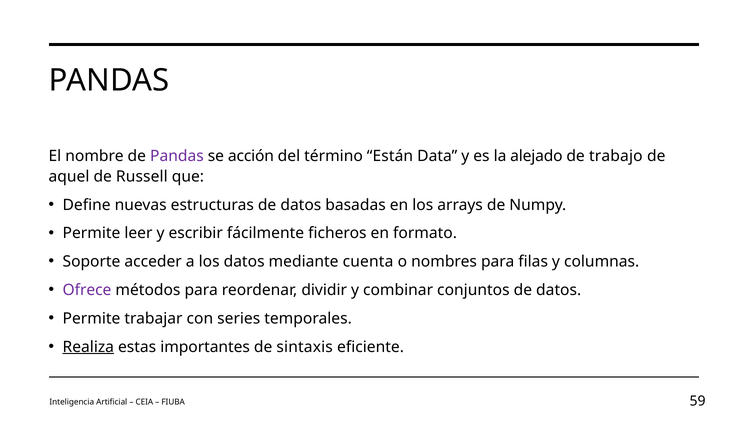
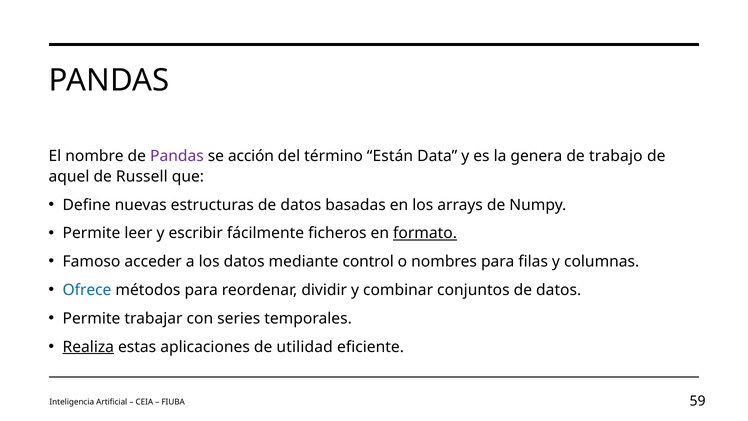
alejado: alejado -> genera (536, 156)
formato underline: none -> present (425, 233)
Soporte: Soporte -> Famoso (91, 262)
cuenta: cuenta -> control (368, 262)
Ofrece colour: purple -> blue (87, 290)
importantes: importantes -> aplicaciones (205, 347)
sintaxis: sintaxis -> utilidad (305, 347)
